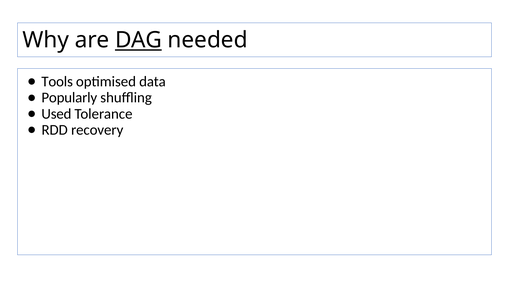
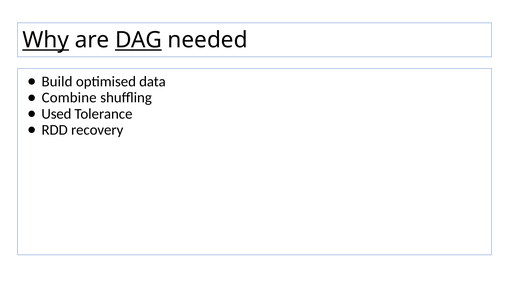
Why underline: none -> present (46, 40)
Tools: Tools -> Build (57, 81)
Popularly: Popularly -> Combine (69, 98)
